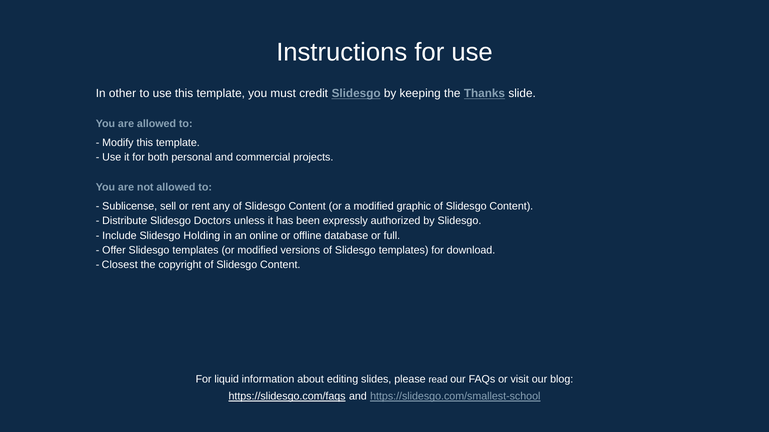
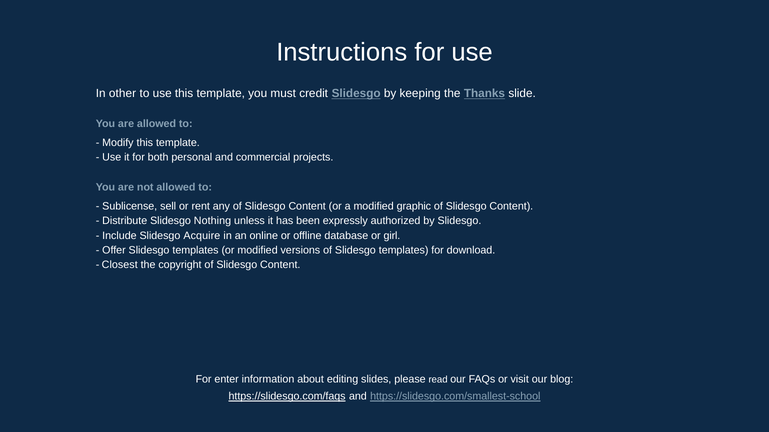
Doctors: Doctors -> Nothing (212, 221)
Holding: Holding -> Acquire (202, 236)
full: full -> girl (392, 236)
liquid: liquid -> enter (227, 380)
